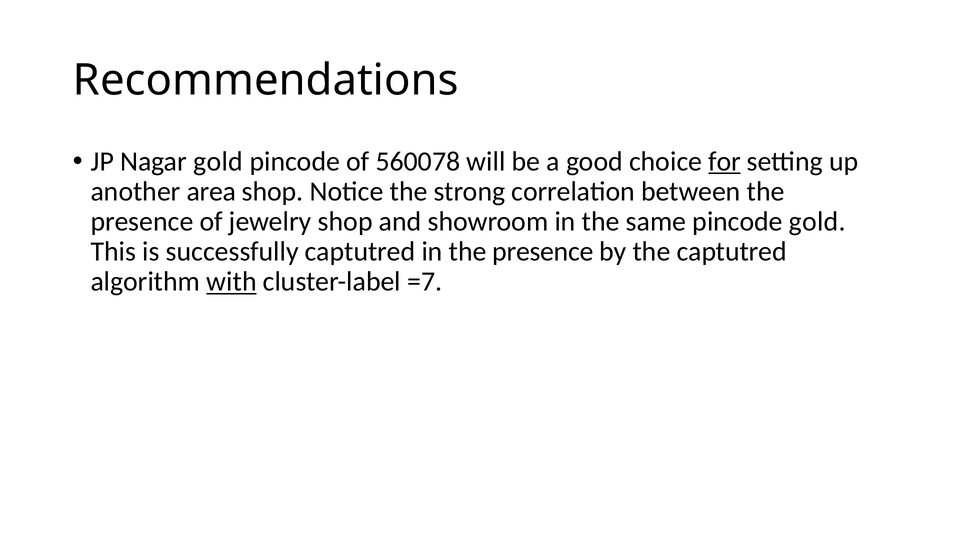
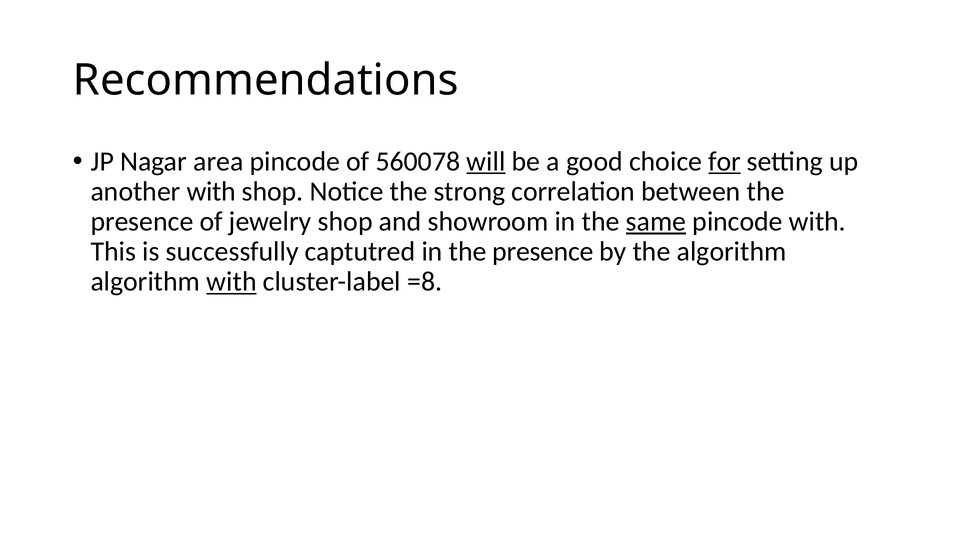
Nagar gold: gold -> area (218, 161)
will underline: none -> present (486, 161)
another area: area -> with (211, 192)
same underline: none -> present (656, 222)
pincode gold: gold -> with (817, 222)
the captutred: captutred -> algorithm (732, 252)
=7: =7 -> =8 (425, 282)
